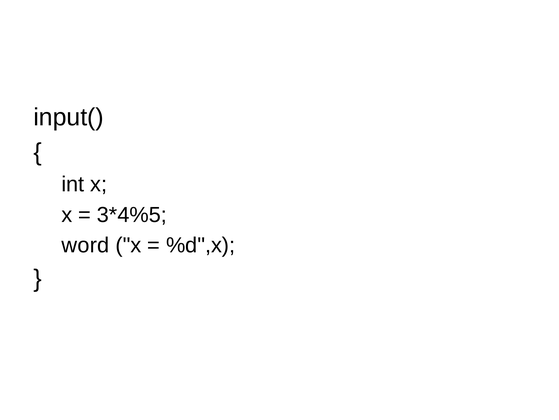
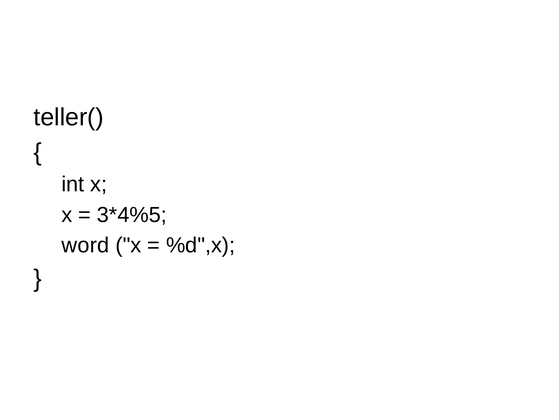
input(: input( -> teller( (69, 117)
